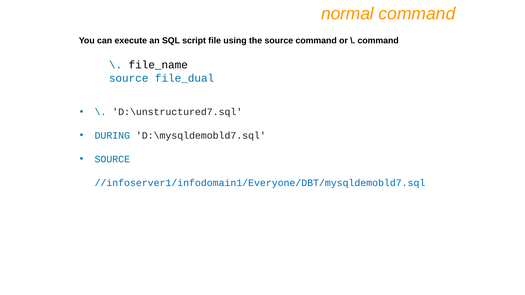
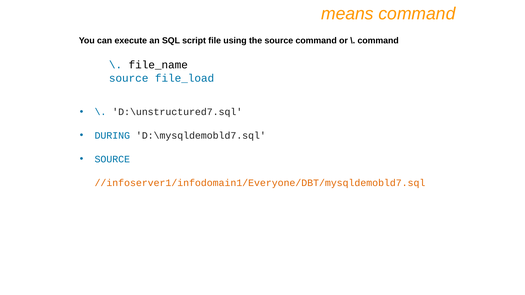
normal: normal -> means (347, 14)
file_dual: file_dual -> file_load (185, 78)
//infoserver1/infodomain1/Everyone/DBT/mysqldemobld7.sql colour: blue -> orange (260, 183)
